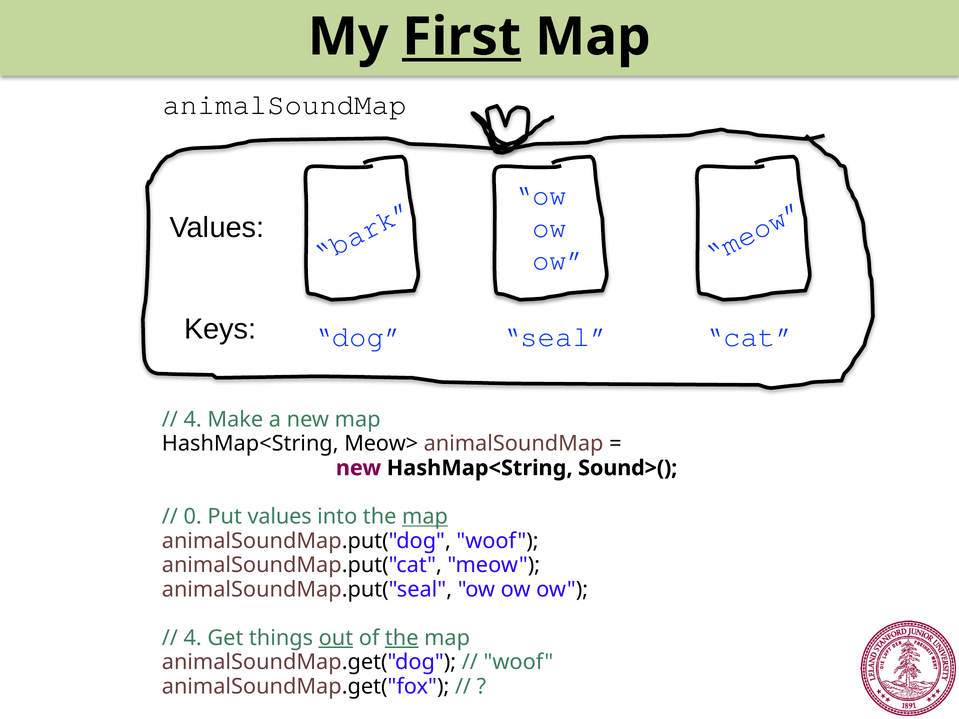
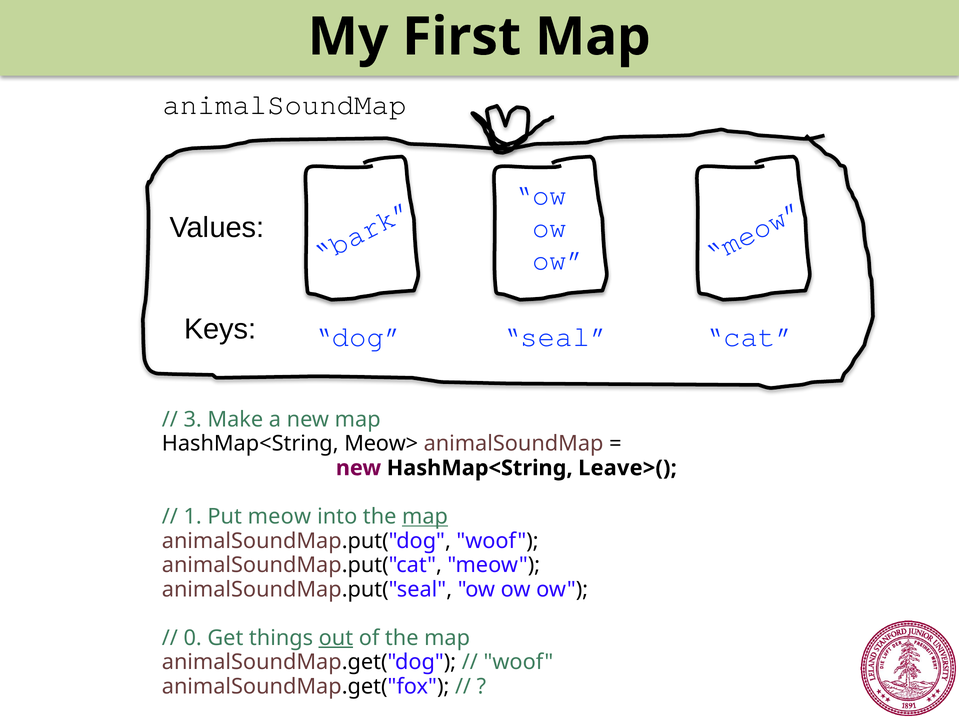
First underline: present -> none (462, 37)
4: 4 -> 3 (193, 420)
Sound>(: Sound>( -> Leave>( (628, 468)
0: 0 -> 1 (193, 517)
Put values: values -> meow (279, 517)
4: 4 -> 0 (193, 638)
the underline: present -> none (402, 638)
